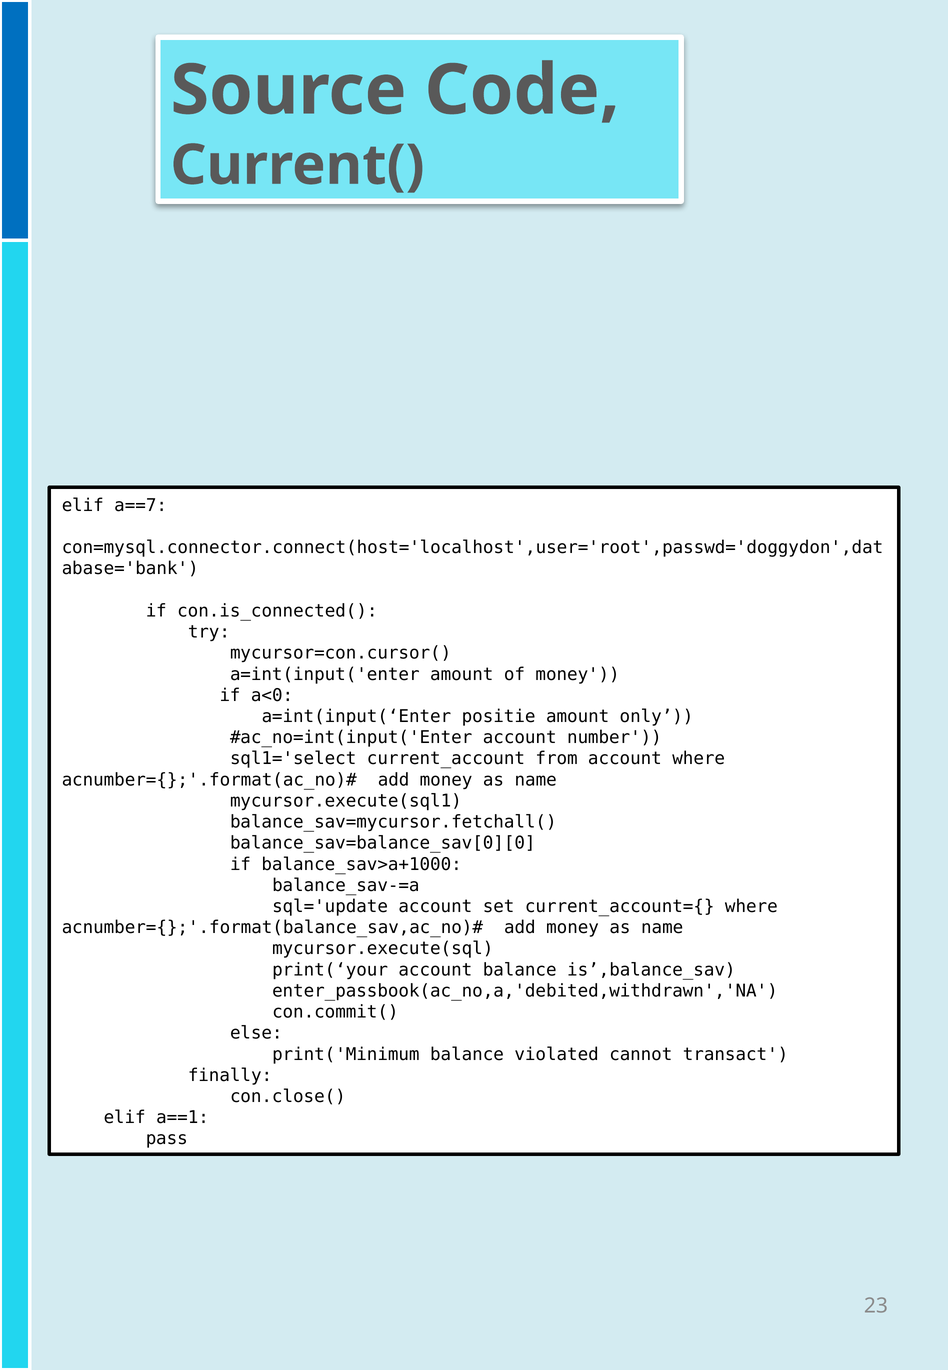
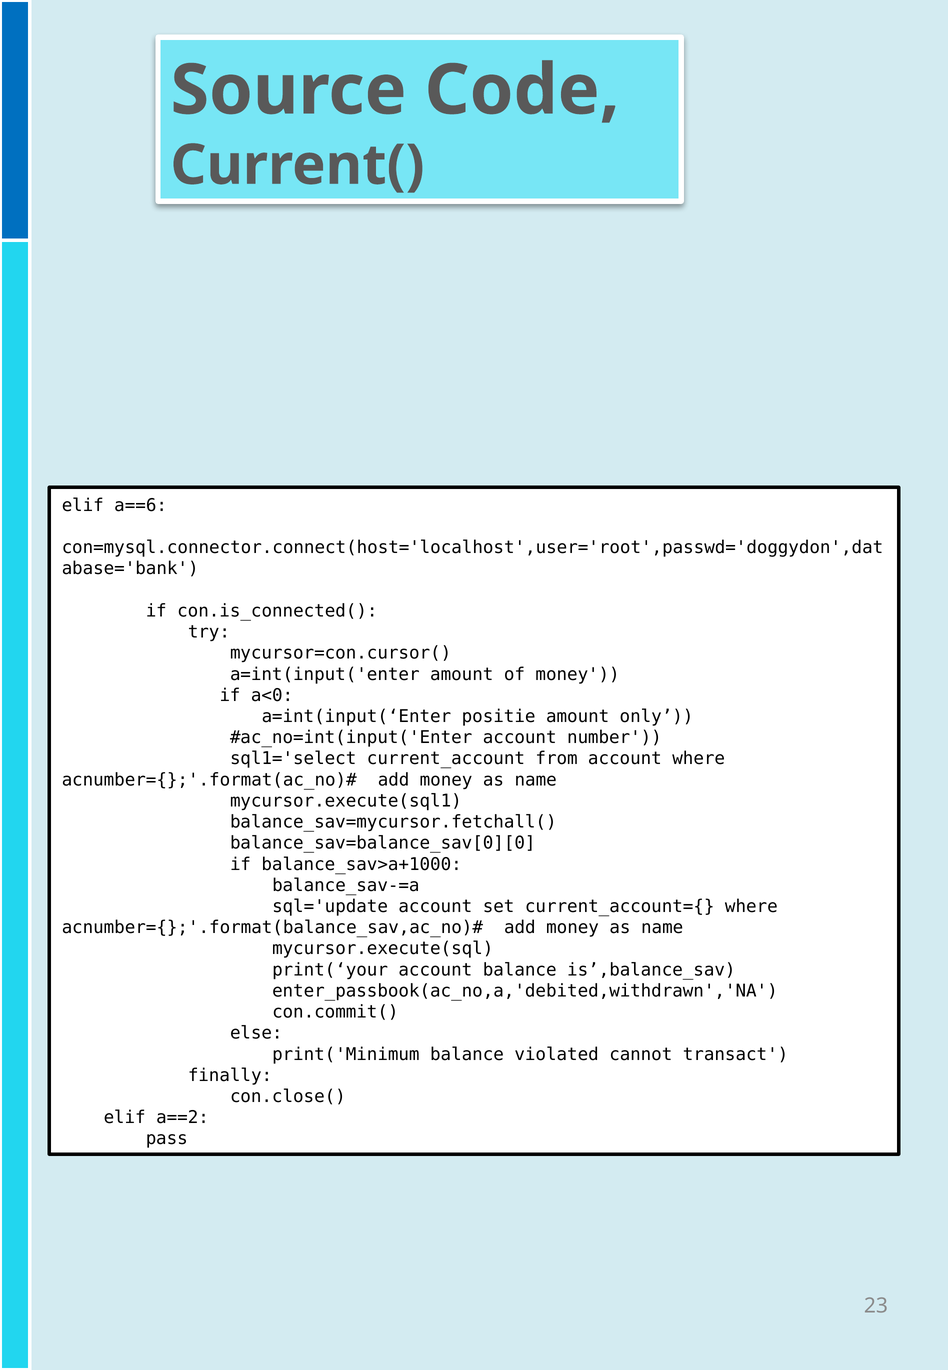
a==7: a==7 -> a==6 (141, 505)
a==1: a==1 -> a==2 (183, 1117)
